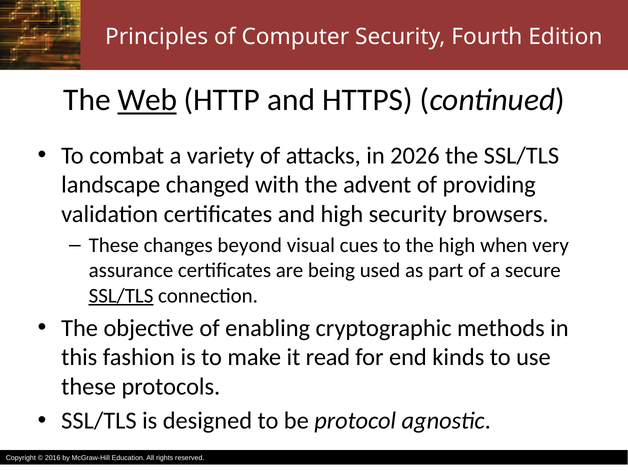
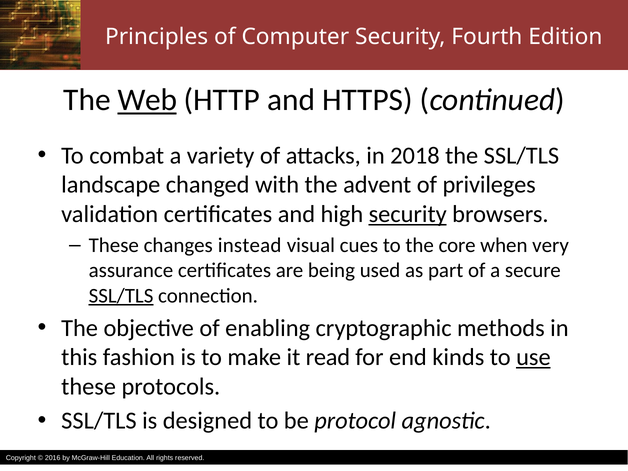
2026: 2026 -> 2018 (415, 156)
providing: providing -> privileges (489, 185)
security underline: none -> present (408, 214)
beyond: beyond -> instead (250, 245)
the high: high -> core (457, 245)
use underline: none -> present (533, 357)
